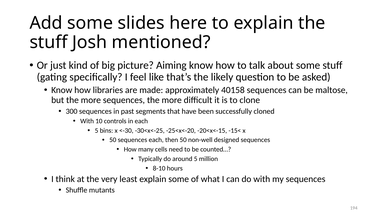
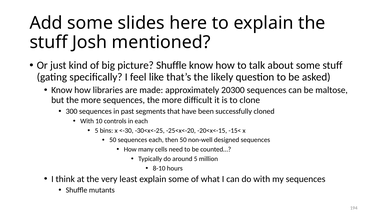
picture Aiming: Aiming -> Shuffle (171, 65)
40158: 40158 -> 20300 (233, 90)
